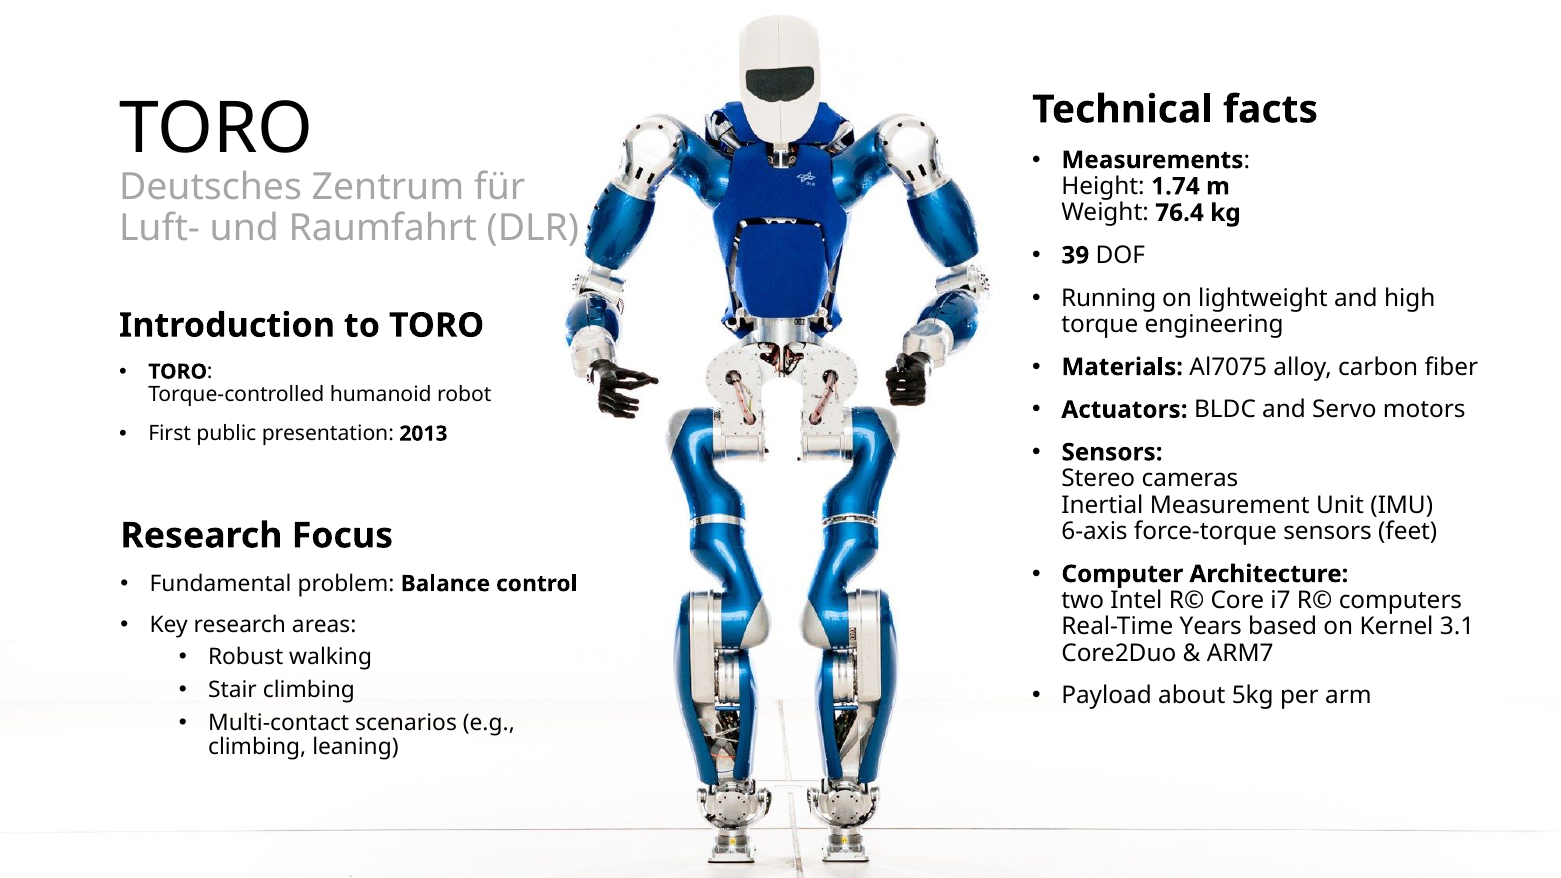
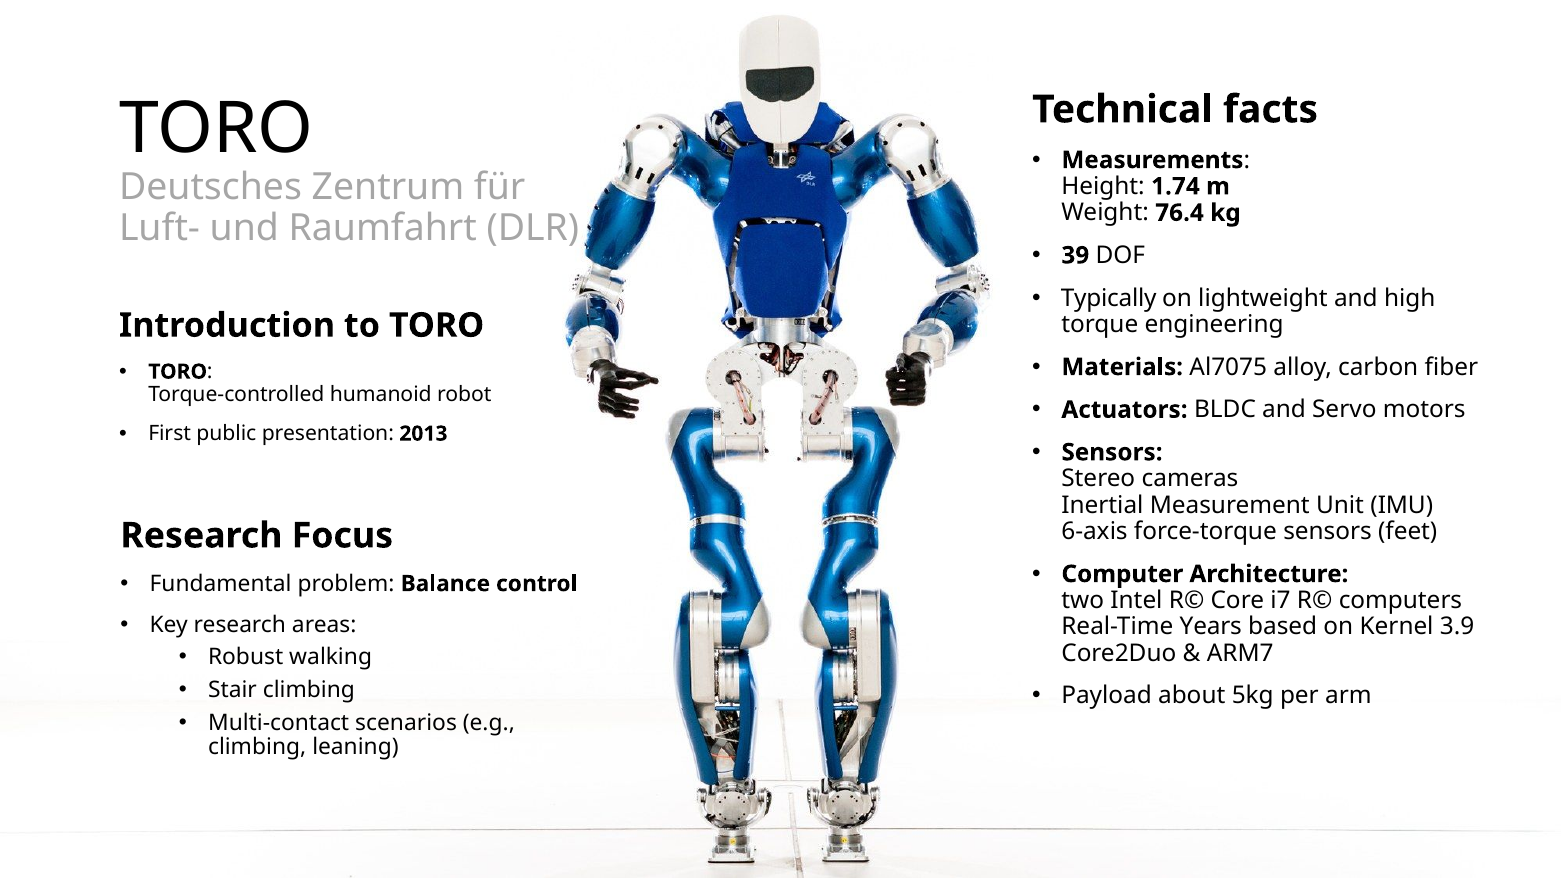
Running: Running -> Typically (1109, 298)
3.1: 3.1 -> 3.9 (1457, 627)
